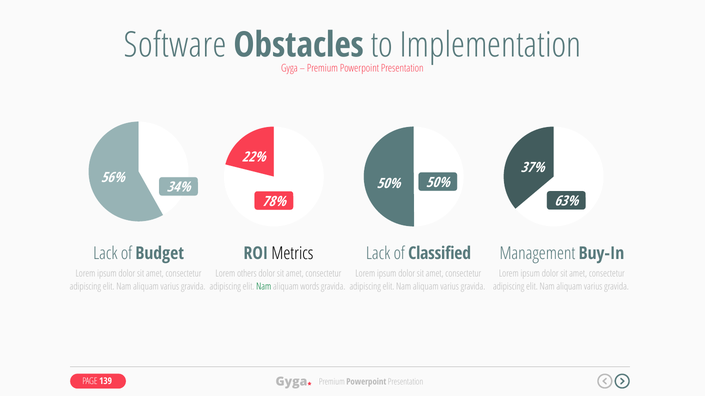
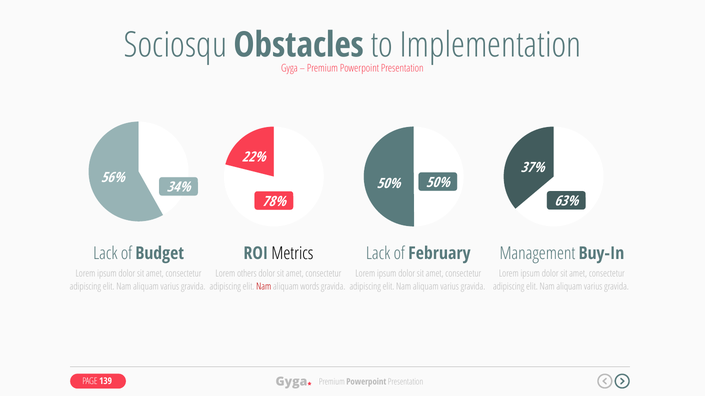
Software: Software -> Sociosqu (175, 45)
Classified: Classified -> February (439, 254)
Nam colour: green -> red (264, 287)
